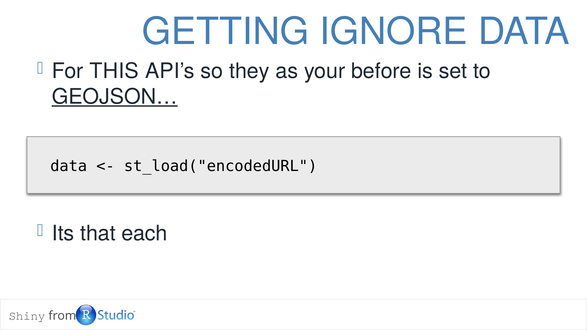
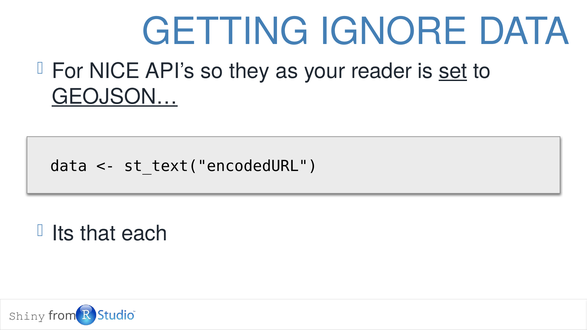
THIS: THIS -> NICE (114, 71)
before: before -> reader (381, 71)
set underline: none -> present (453, 71)
st_load("encodedURL: st_load("encodedURL -> st_text("encodedURL (221, 166)
